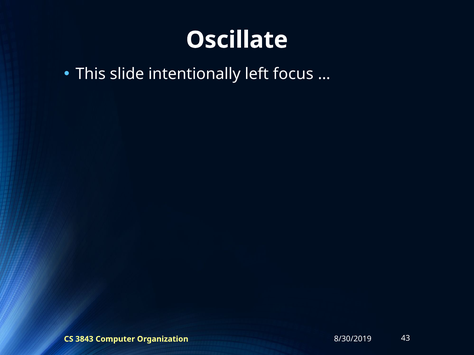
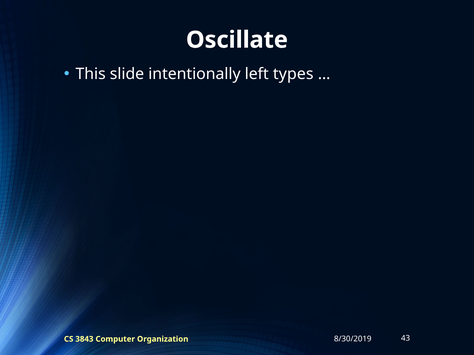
focus: focus -> types (293, 74)
